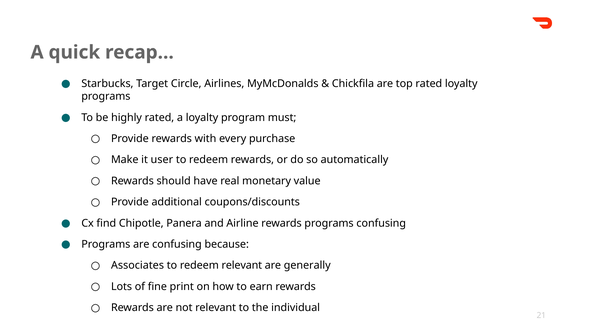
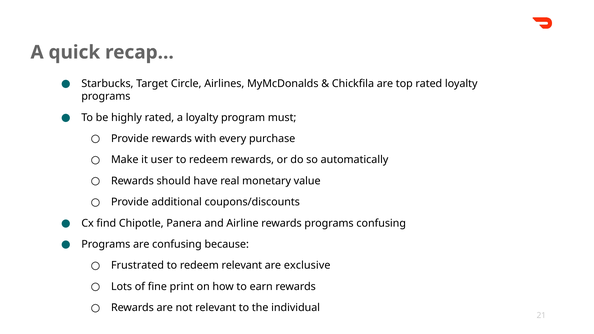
Associates: Associates -> Frustrated (138, 266)
generally: generally -> exclusive (307, 266)
